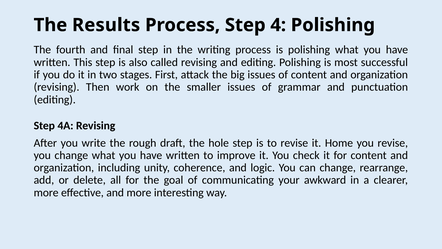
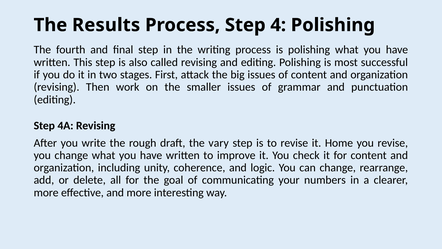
hole: hole -> vary (219, 143)
awkward: awkward -> numbers (325, 180)
